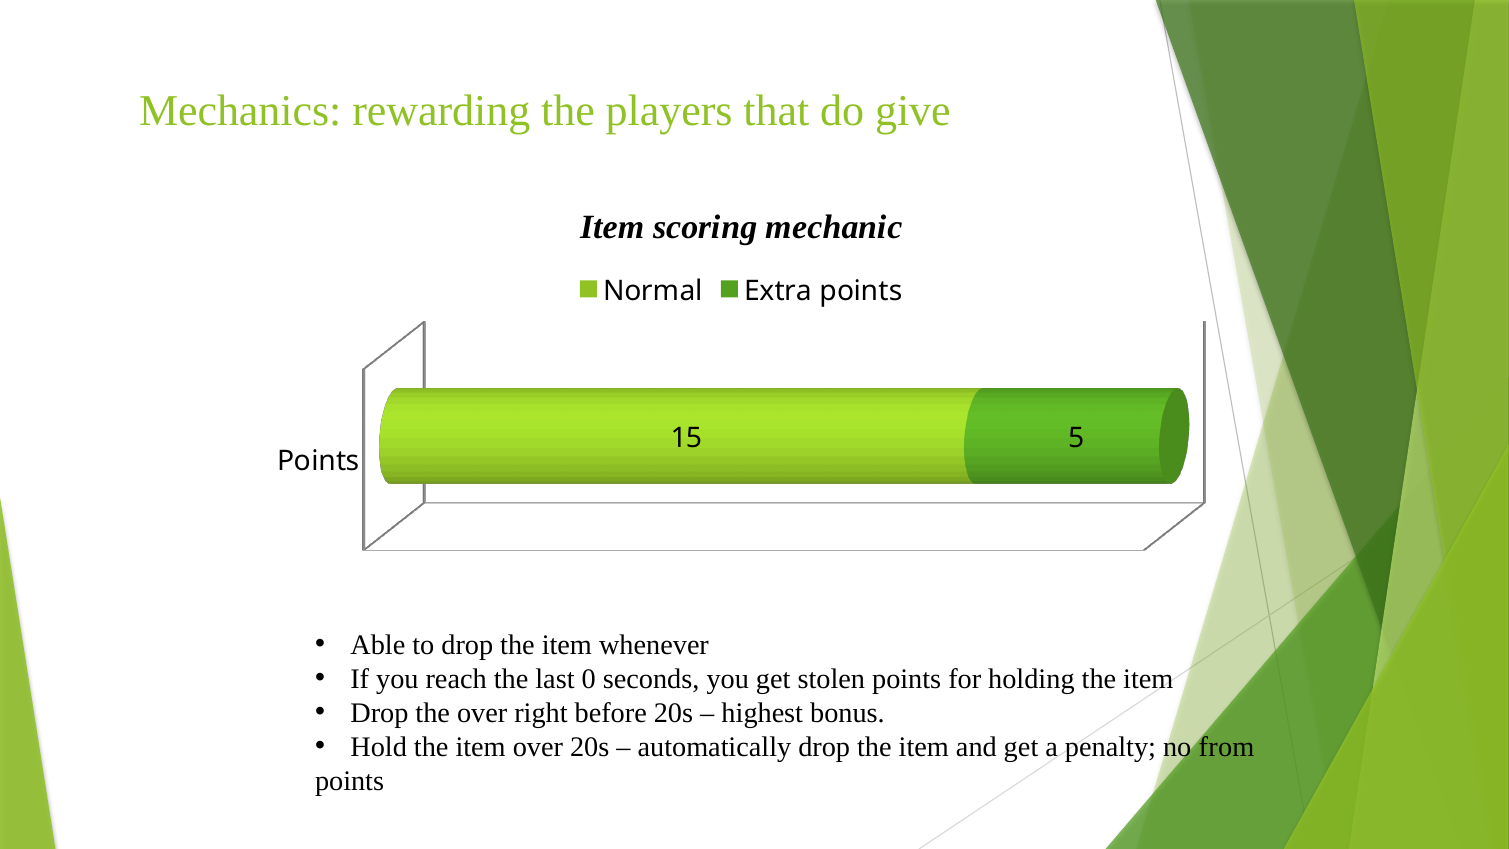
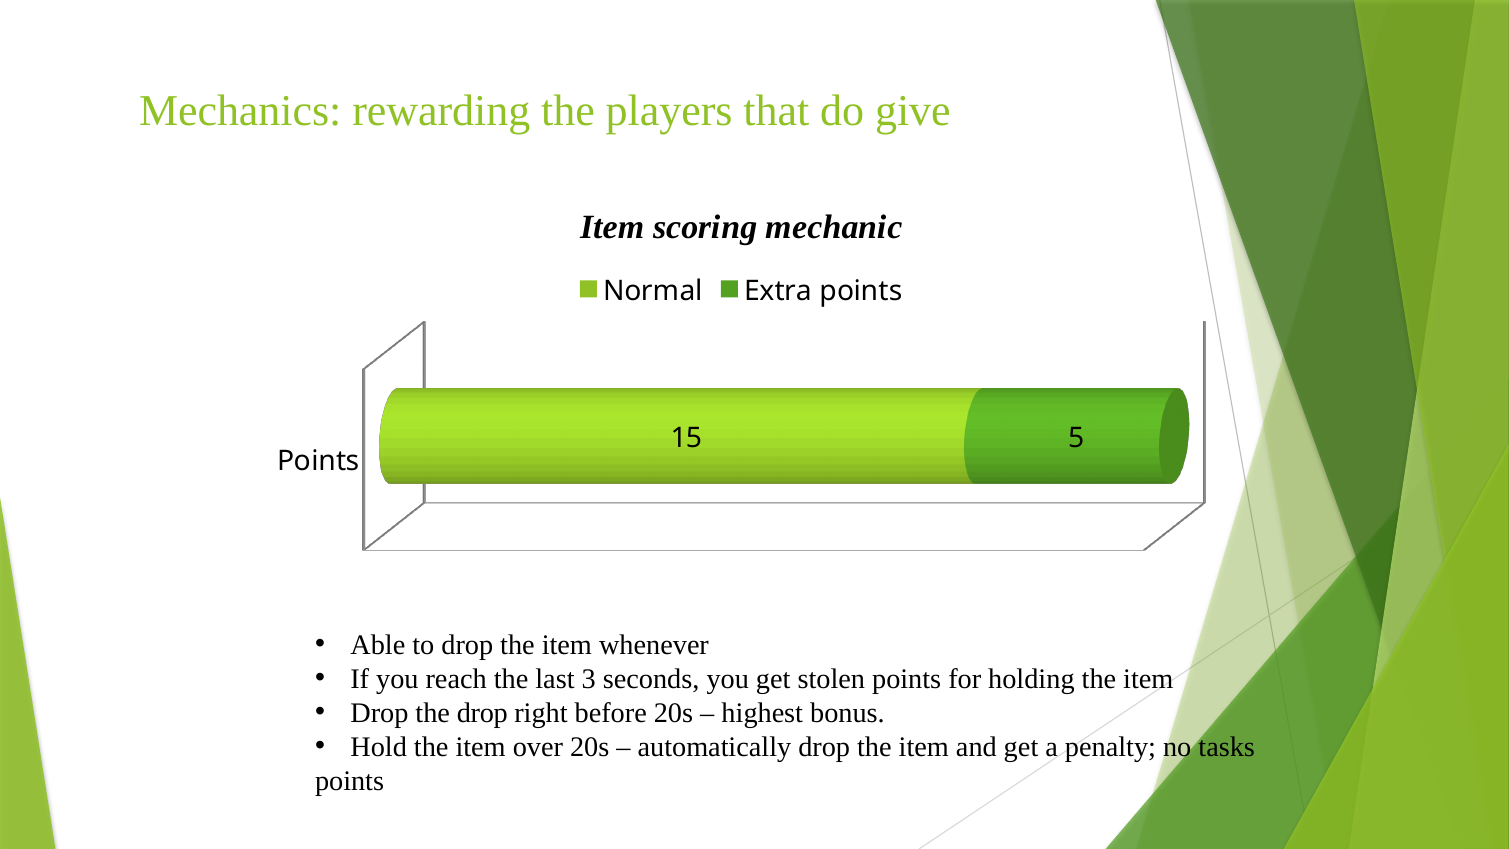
0: 0 -> 3 (589, 679)
the over: over -> drop (482, 713)
from: from -> tasks (1227, 747)
